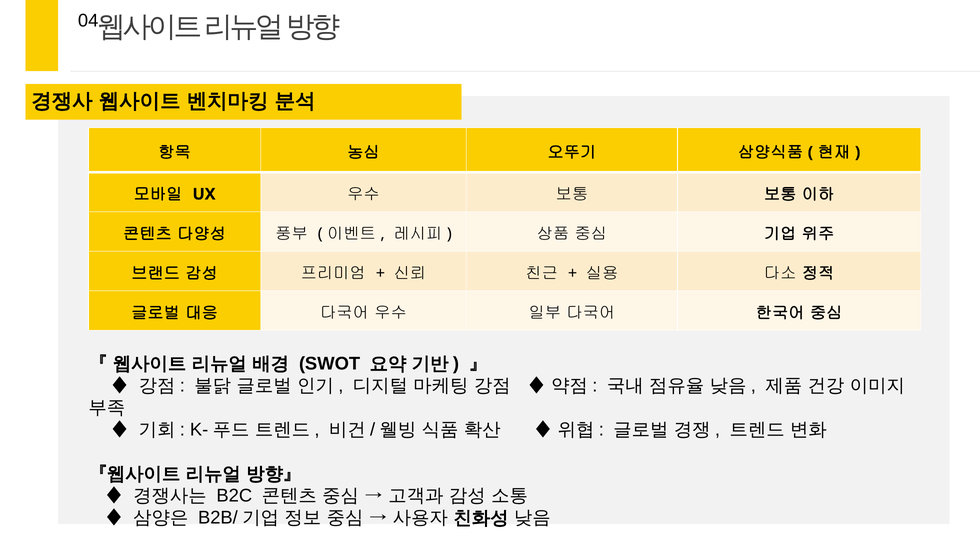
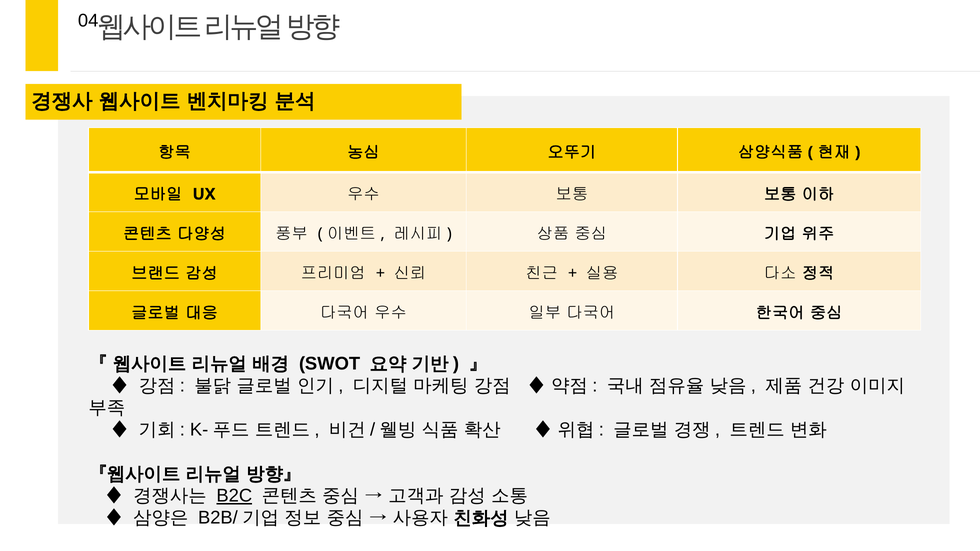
B2C underline: none -> present (234, 496)
